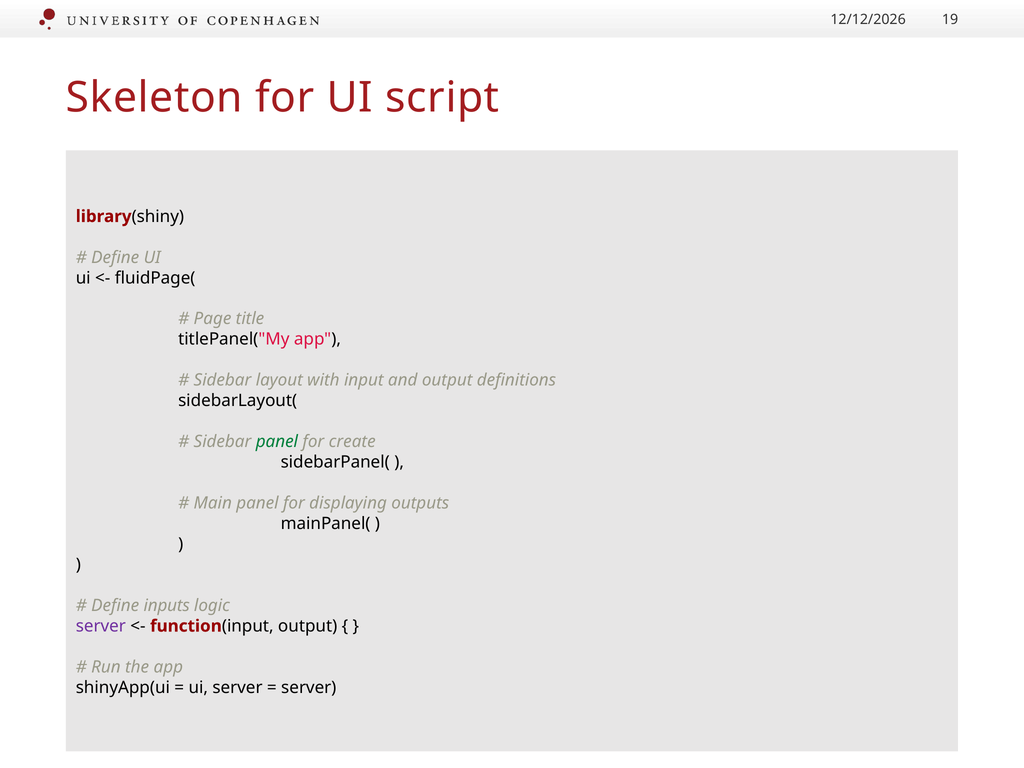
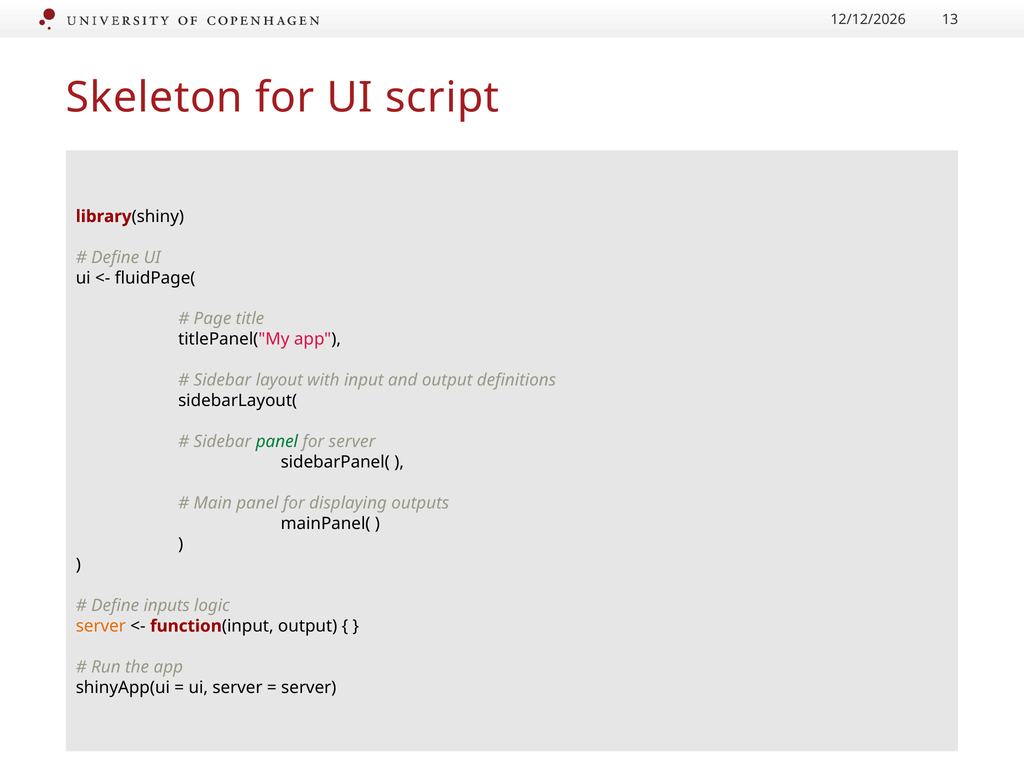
19: 19 -> 13 (950, 20)
for create: create -> server (352, 442)
server colour: purple -> orange (101, 626)
